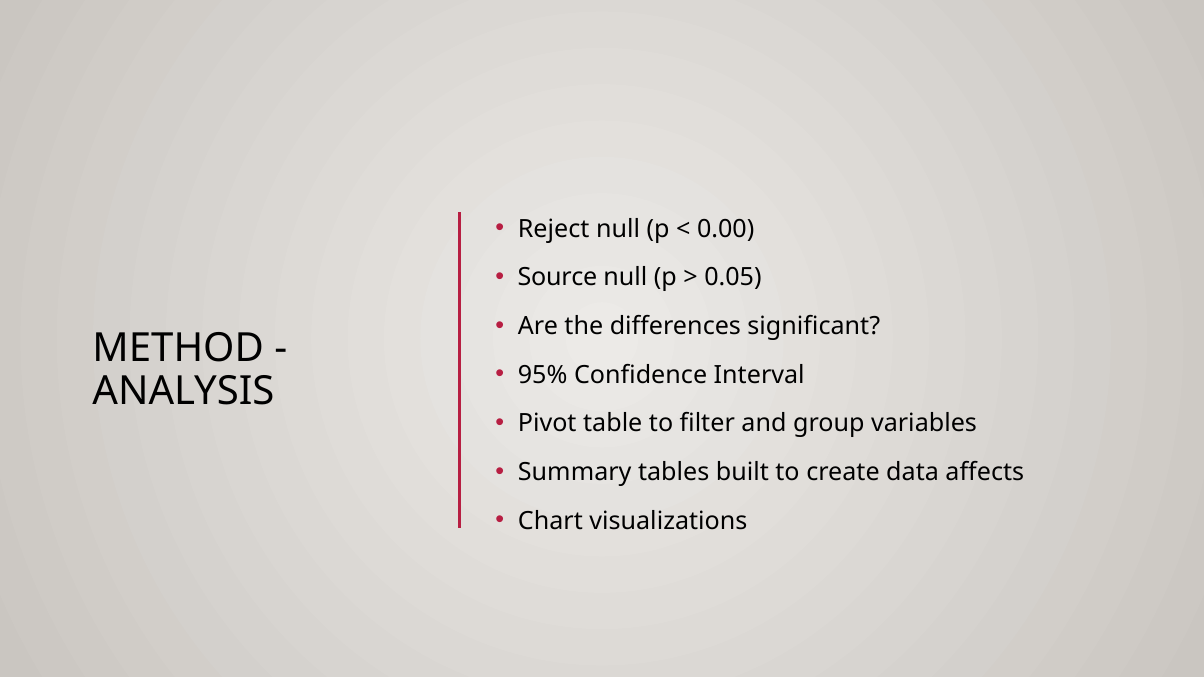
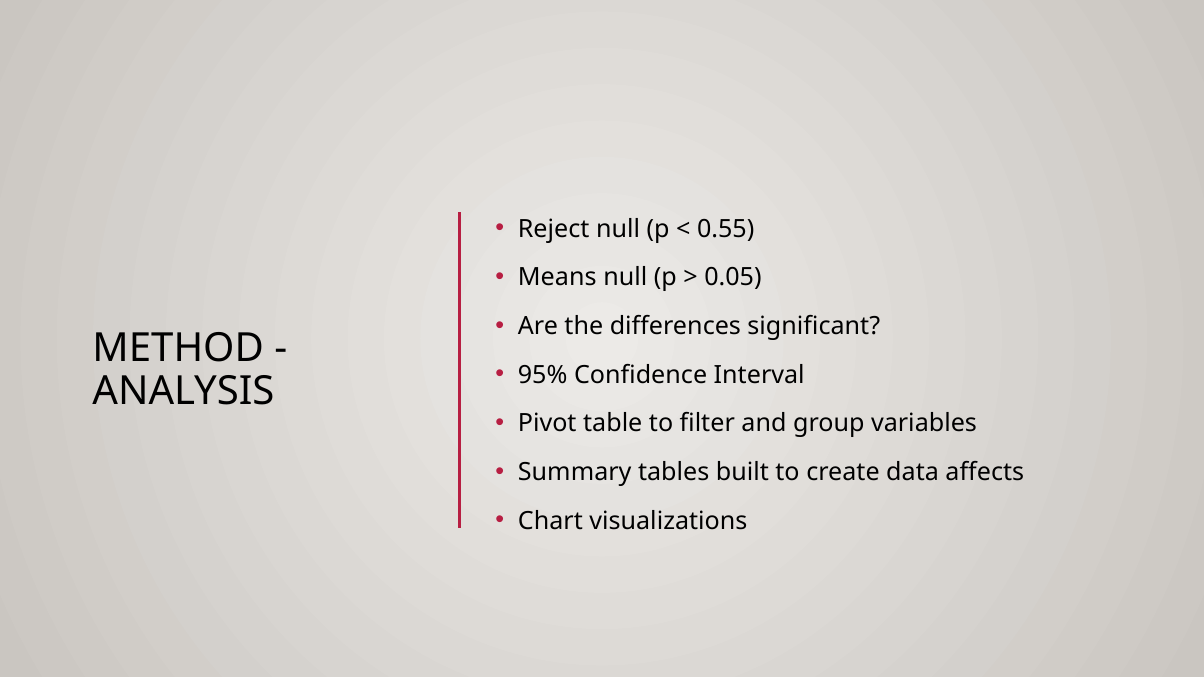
0.00: 0.00 -> 0.55 (726, 229)
Source: Source -> Means (557, 278)
